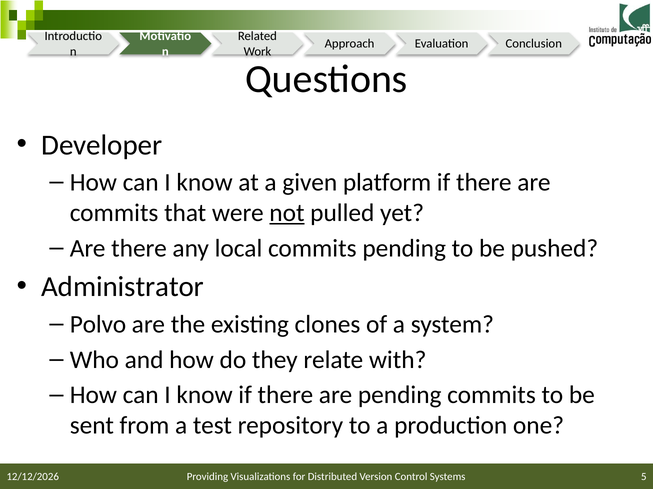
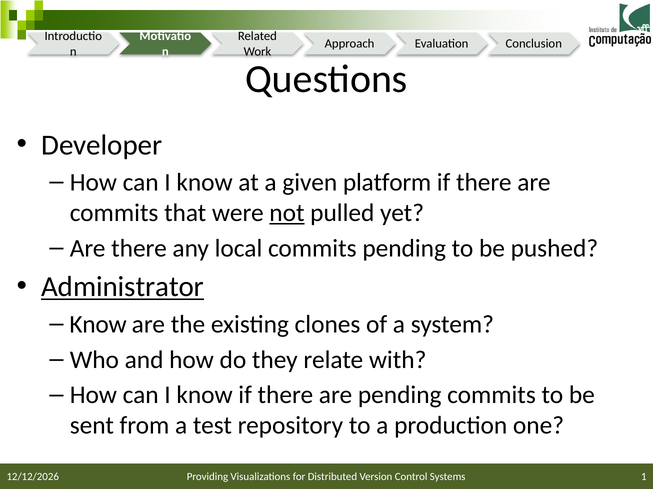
Administrator underline: none -> present (123, 287)
Polvo: Polvo -> Know (98, 325)
5: 5 -> 1 (644, 477)
